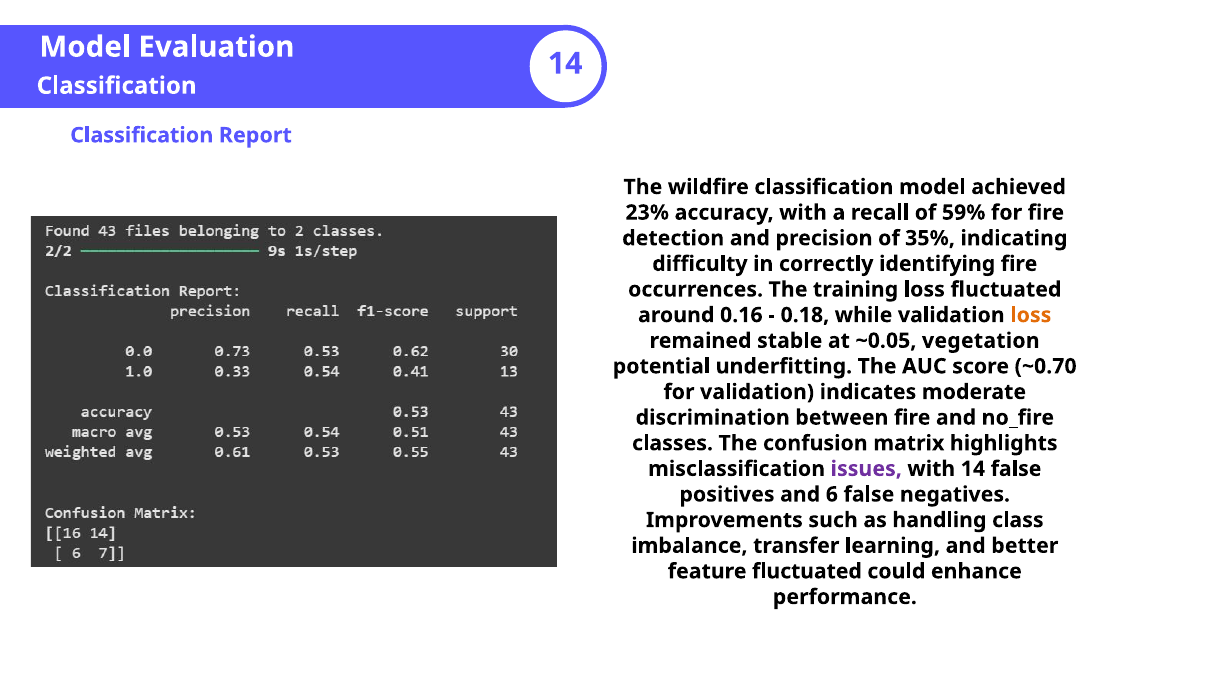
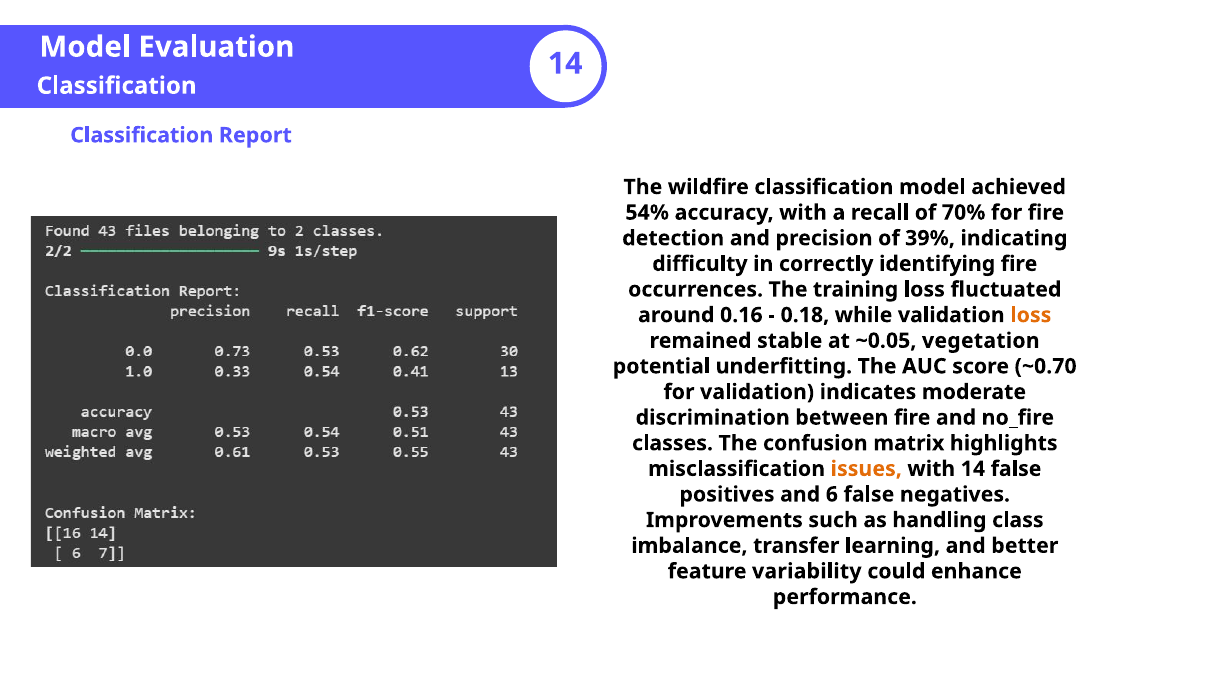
23%: 23% -> 54% (647, 213)
59%: 59% -> 70% (964, 213)
35%: 35% -> 39% (930, 238)
issues colour: purple -> orange (866, 469)
feature fluctuated: fluctuated -> variability (807, 571)
